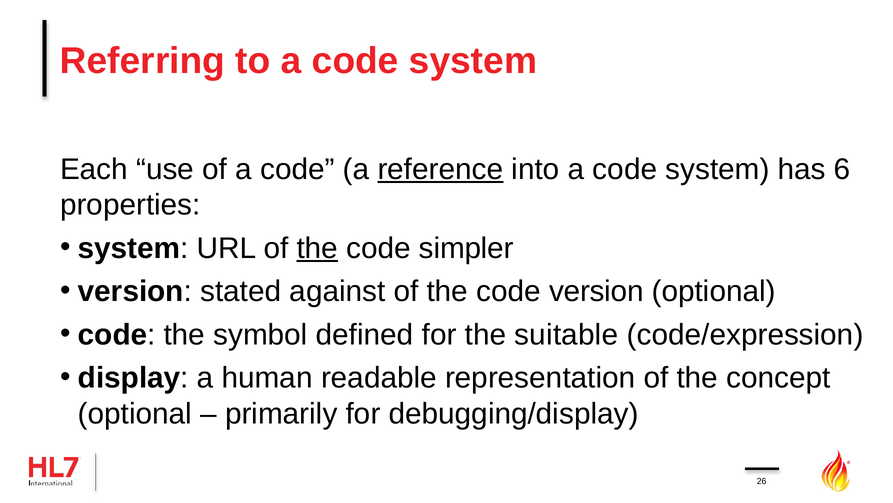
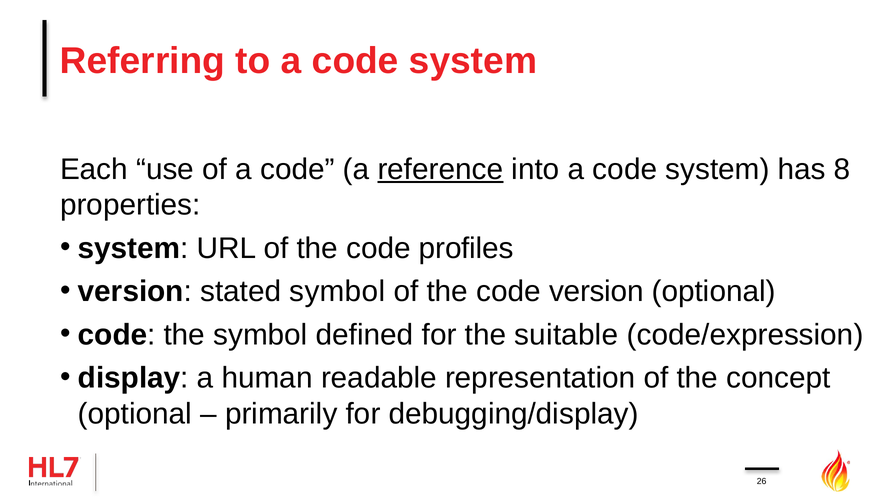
6: 6 -> 8 (842, 169)
the underline: present -> none (317, 248)
simpler: simpler -> profiles (466, 248)
stated against: against -> symbol (337, 291)
